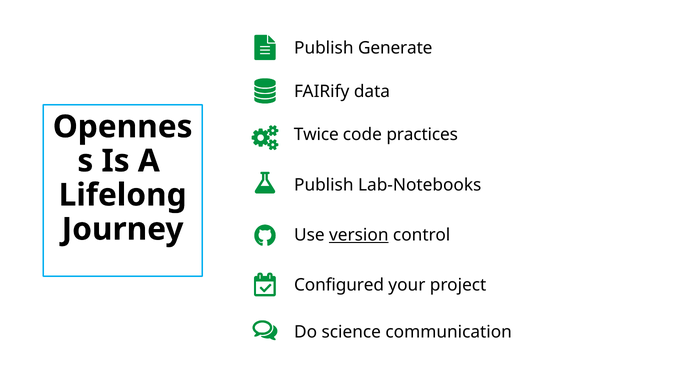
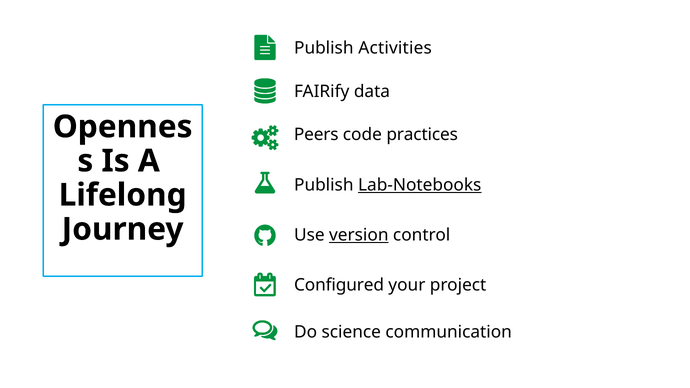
Generate: Generate -> Activities (395, 48)
Twice: Twice -> Peers (316, 135)
Lab-Notebooks underline: none -> present (420, 185)
